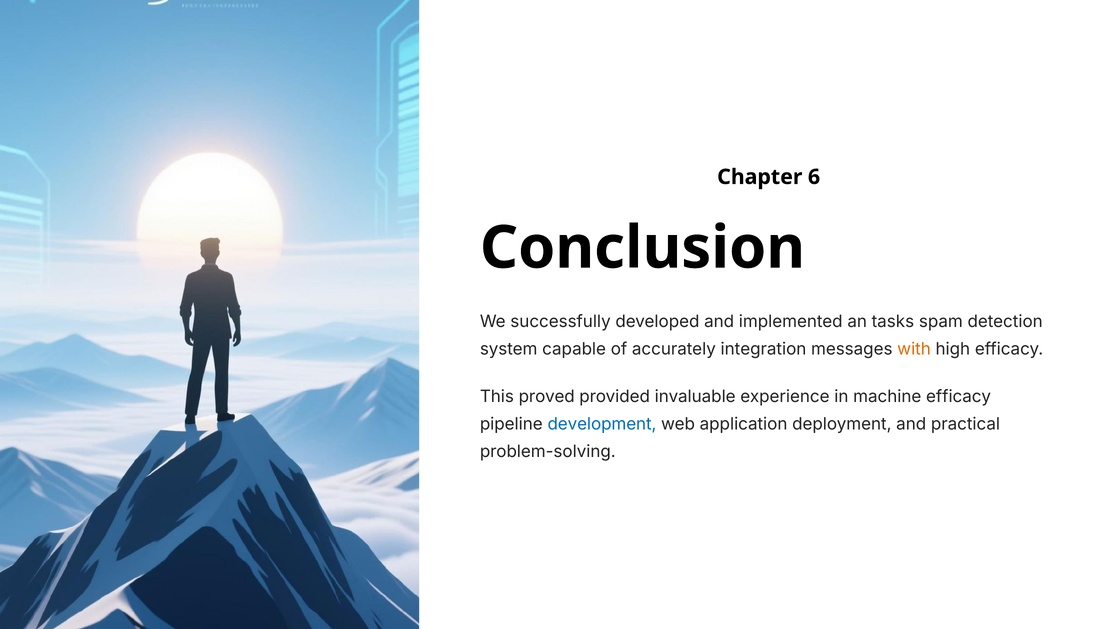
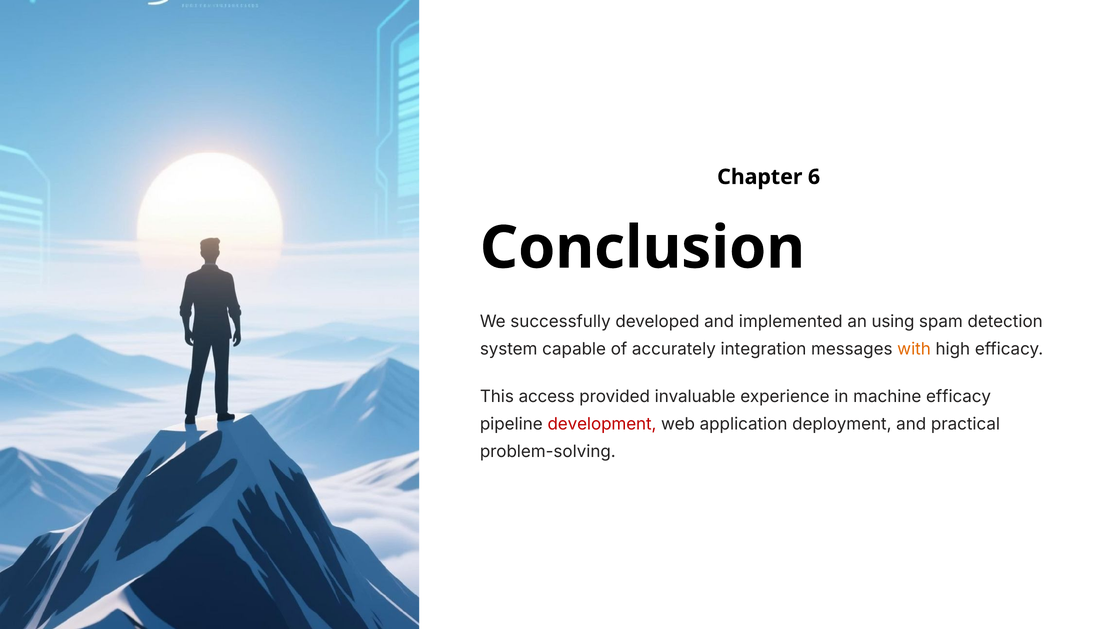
tasks: tasks -> using (893, 321)
proved: proved -> access (547, 396)
development colour: blue -> red (602, 424)
